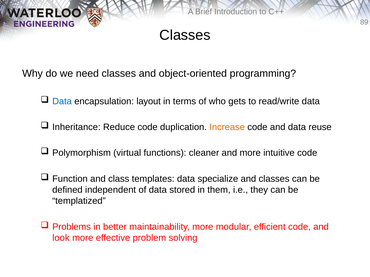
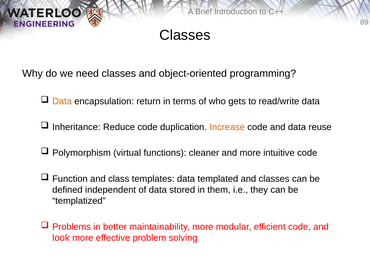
Data colour: blue -> orange (62, 101)
layout: layout -> return (149, 101)
specialize: specialize -> templated (218, 179)
